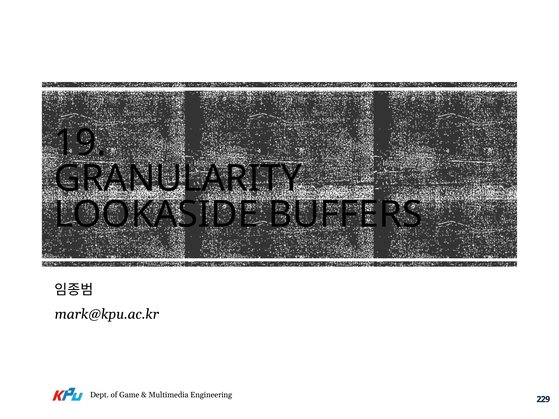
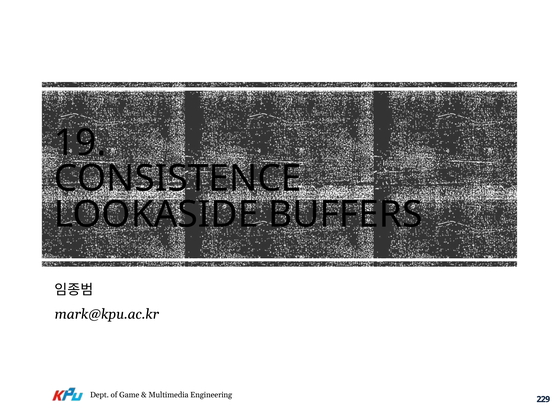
GRANULARITY: GRANULARITY -> CONSISTENCE (178, 179)
